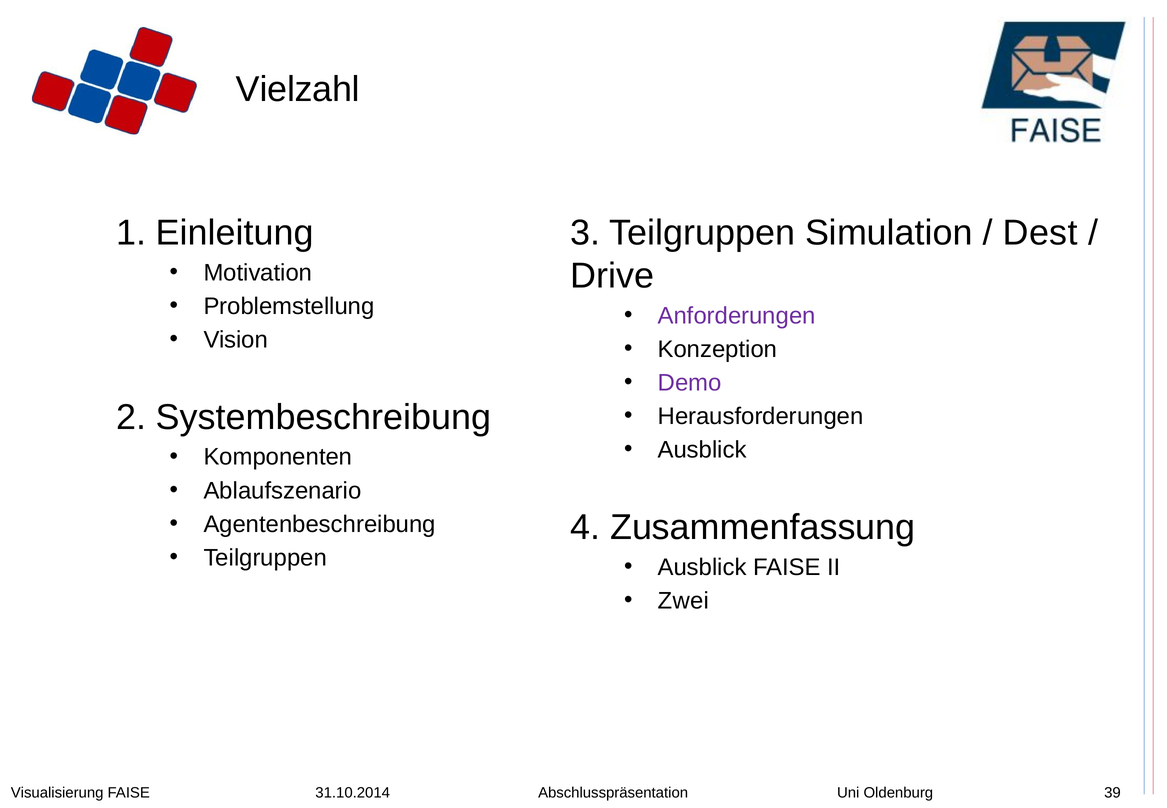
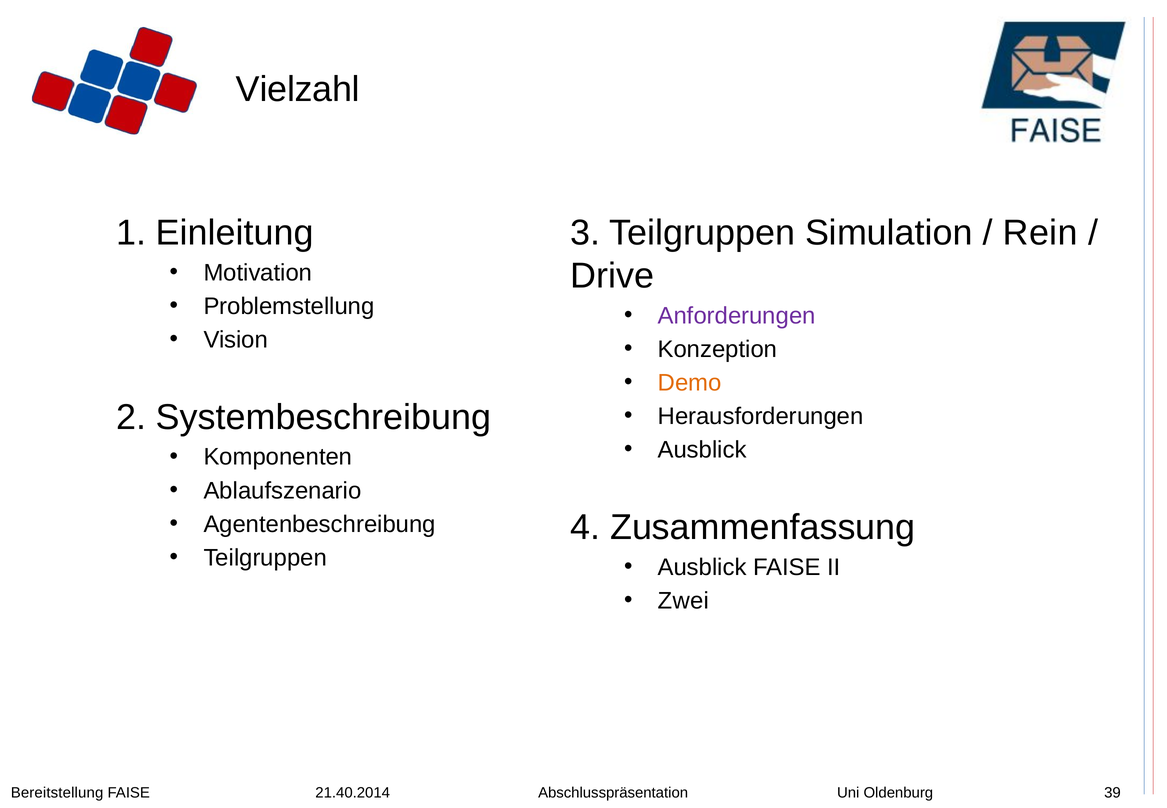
Dest: Dest -> Rein (1040, 233)
Demo colour: purple -> orange (690, 383)
Visualisierung: Visualisierung -> Bereitstellung (57, 793)
31.10.2014: 31.10.2014 -> 21.40.2014 (353, 793)
